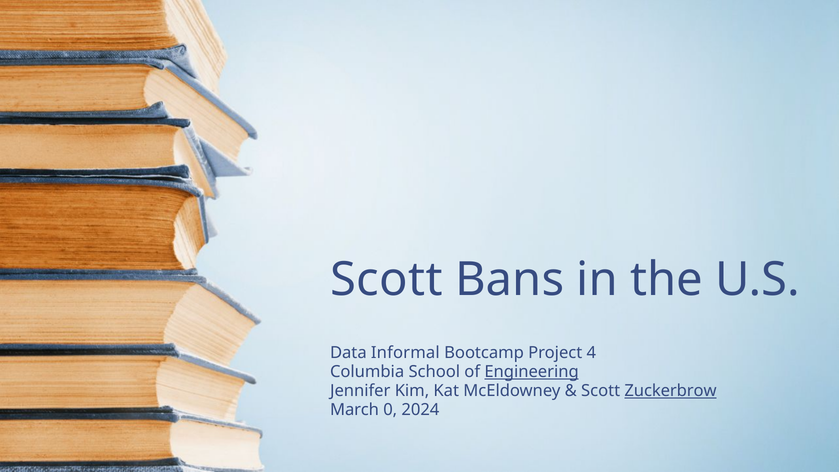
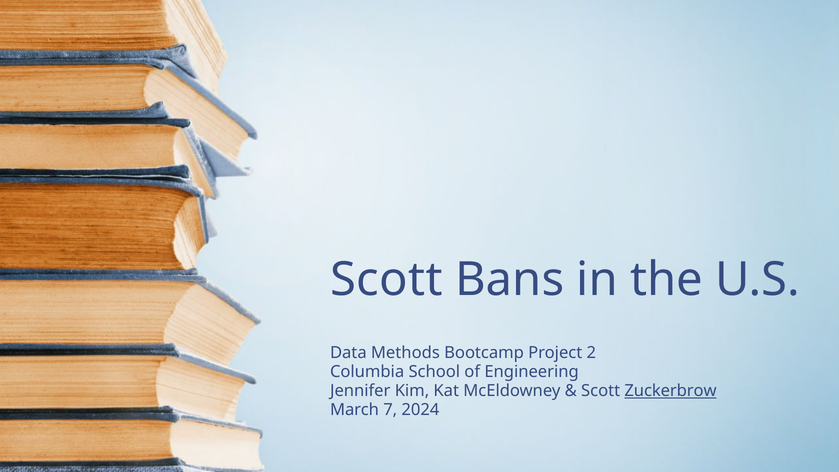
Informal: Informal -> Methods (405, 353)
4: 4 -> 2 (591, 353)
Engineering underline: present -> none (532, 372)
0: 0 -> 7 (390, 410)
